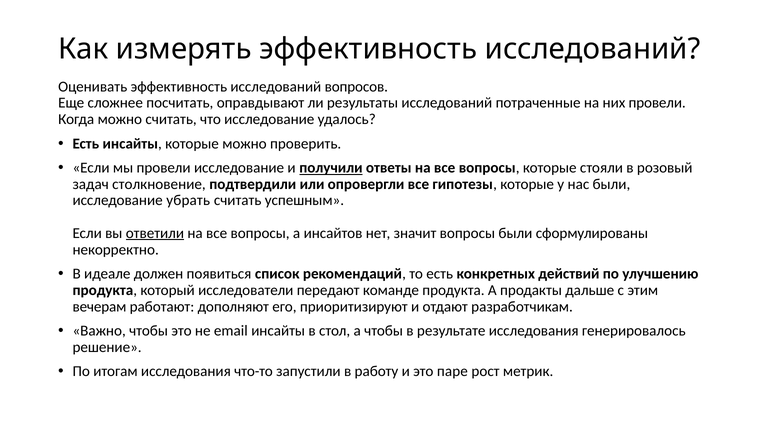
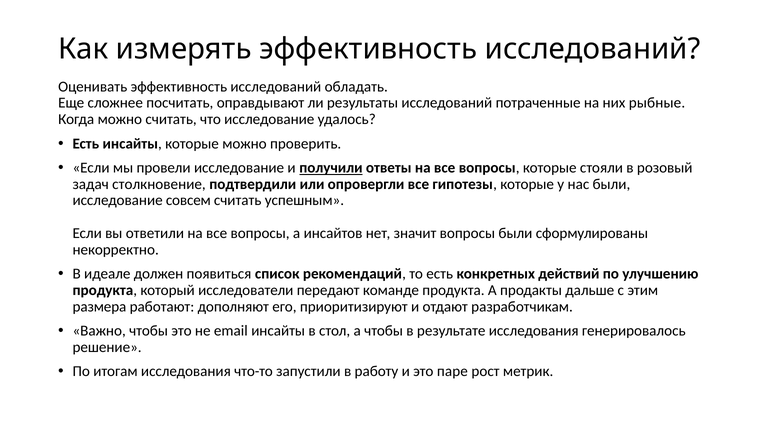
вопросов: вопросов -> обладать (356, 86)
них провели: провели -> рыбные (657, 103)
убрать: убрать -> совсем (188, 200)
ответили underline: present -> none (155, 233)
вечерам: вечерам -> размера (99, 306)
